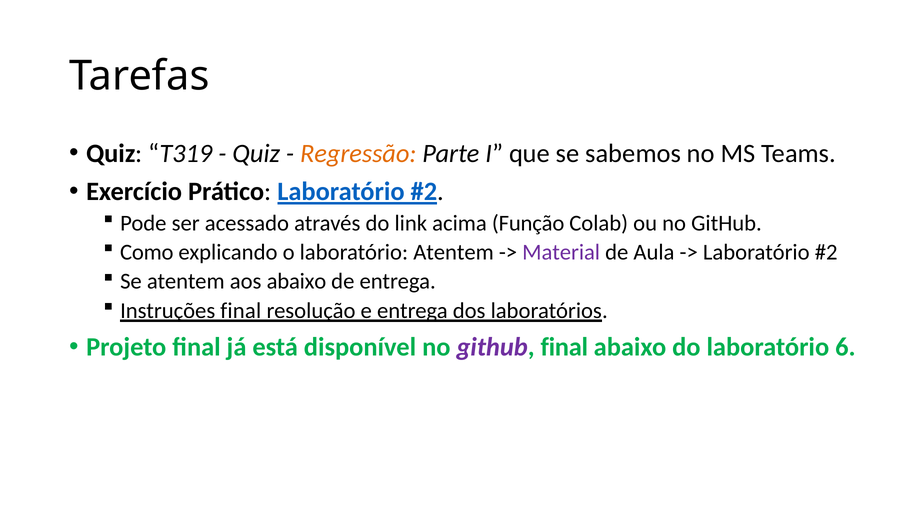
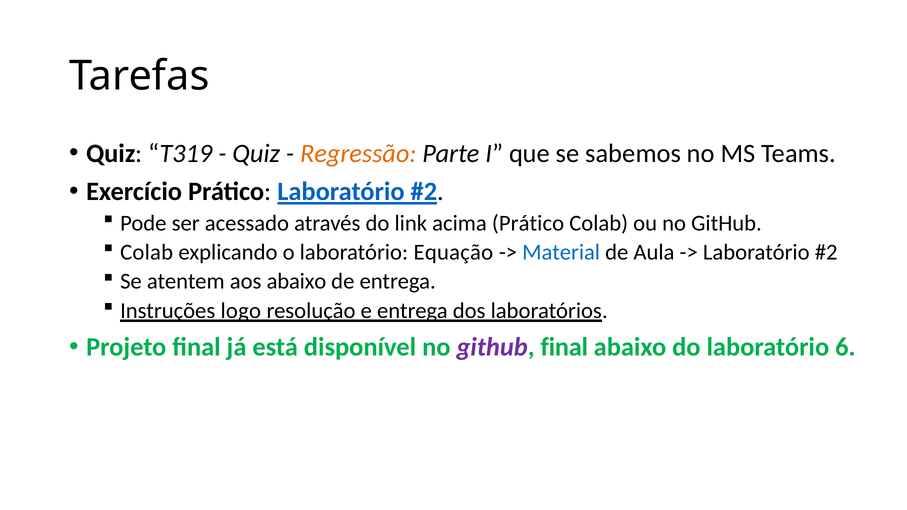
acima Função: Função -> Prático (528, 223)
Como: Como -> Colab (147, 252)
laboratório Atentem: Atentem -> Equação (453, 252)
Material colour: purple -> blue (561, 252)
Instruções final: final -> logo (241, 311)
